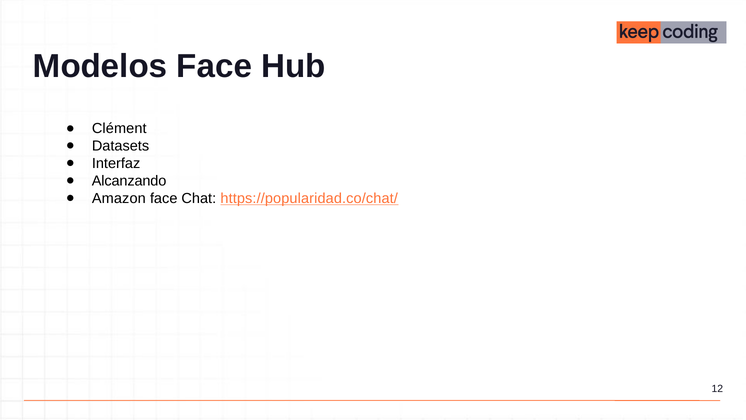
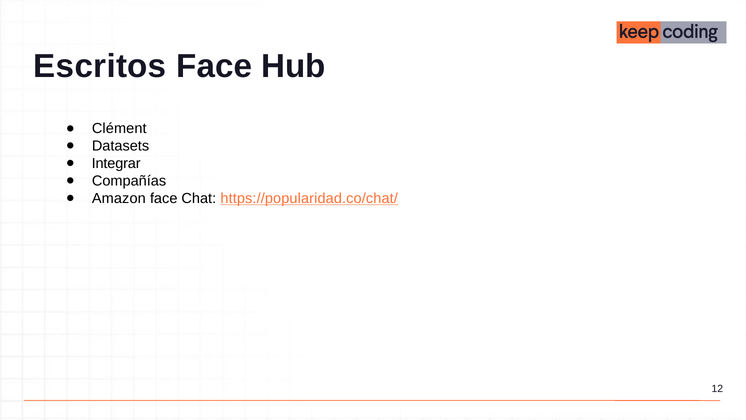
Modelos: Modelos -> Escritos (100, 66)
Interfaz: Interfaz -> Integrar (116, 163)
Alcanzando: Alcanzando -> Compañías (129, 181)
